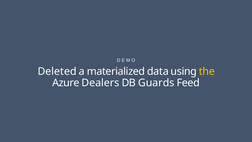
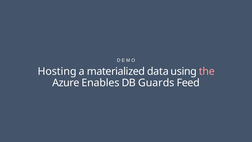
Deleted: Deleted -> Hosting (57, 71)
the colour: yellow -> pink (207, 71)
Dealers: Dealers -> Enables (101, 83)
